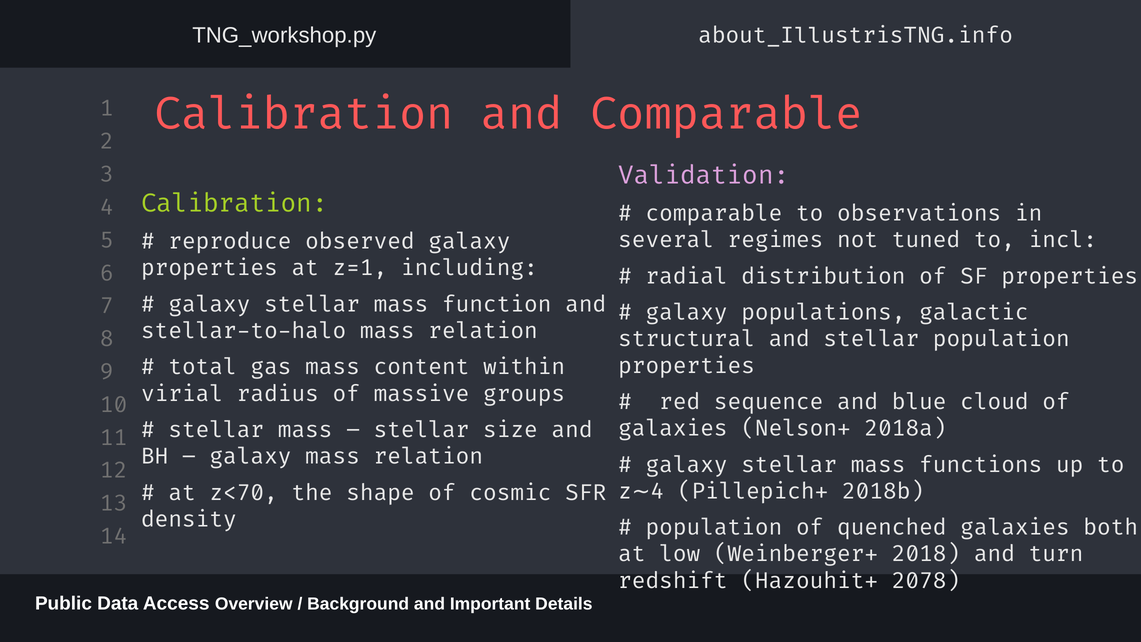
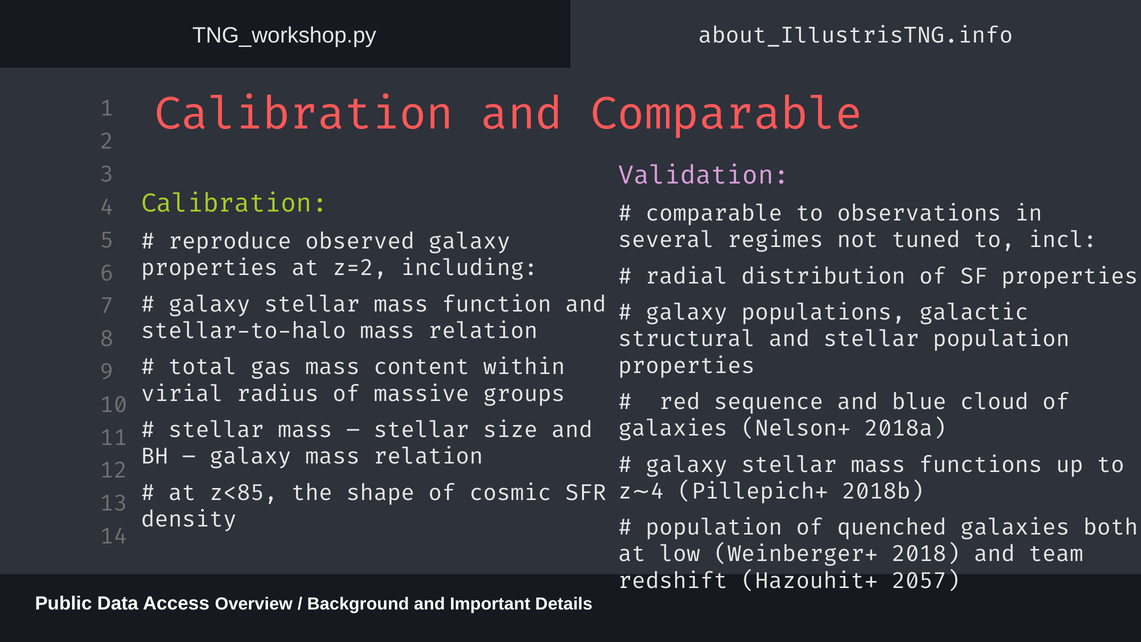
z=1: z=1 -> z=2 (360, 268)
z<70: z<70 -> z<85 (244, 493)
turn: turn -> team (1056, 554)
2078: 2078 -> 2057 (926, 581)
